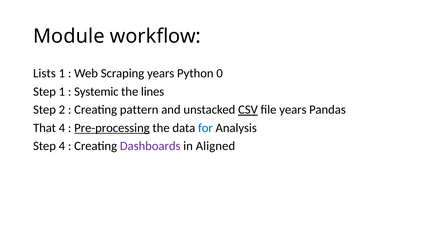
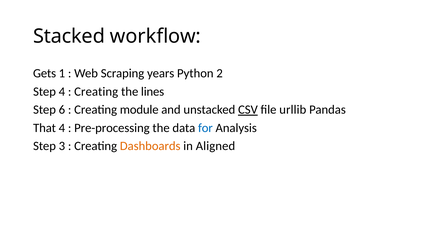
Module: Module -> Stacked (69, 36)
Lists: Lists -> Gets (45, 73)
0: 0 -> 2 (220, 73)
Step 1: 1 -> 4 (62, 92)
Systemic: Systemic -> Creating (96, 92)
2: 2 -> 6 (62, 110)
pattern: pattern -> module (139, 110)
file years: years -> urllib (293, 110)
Pre-processing underline: present -> none (112, 128)
Step 4: 4 -> 3 (62, 146)
Dashboards colour: purple -> orange (150, 146)
